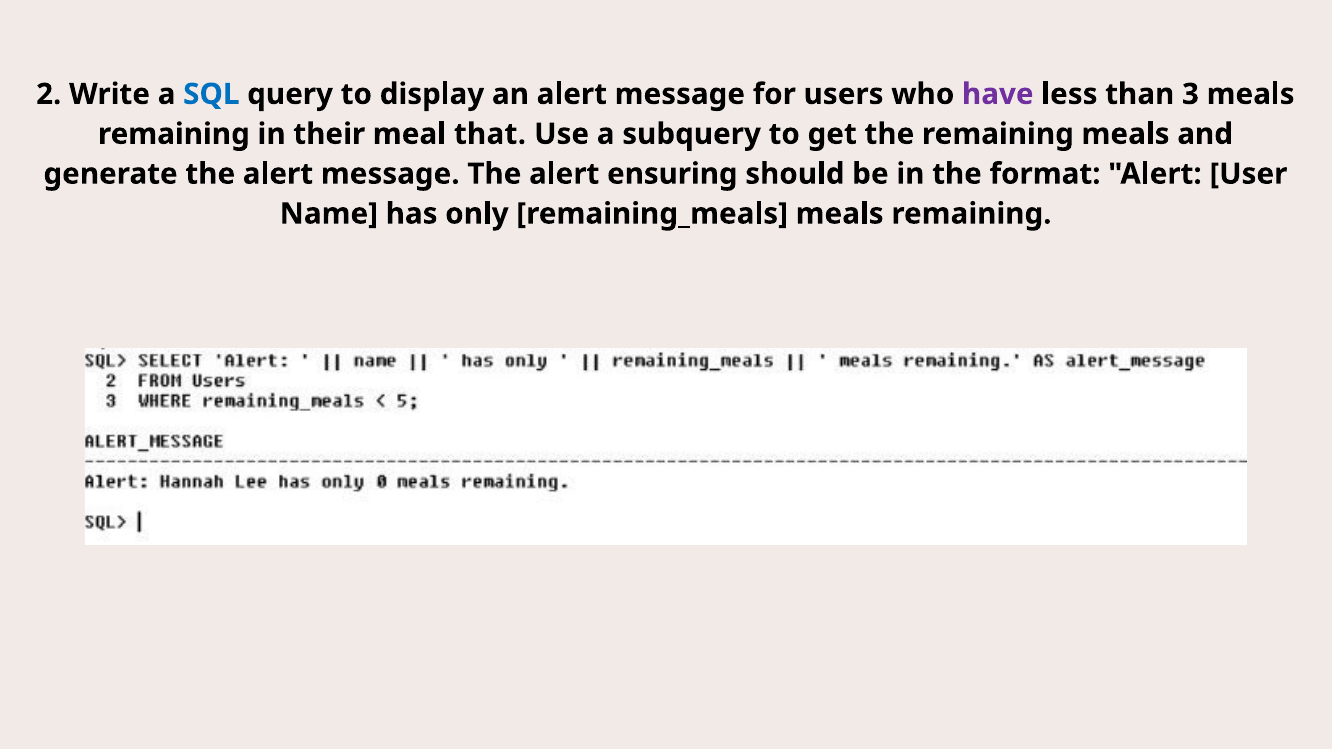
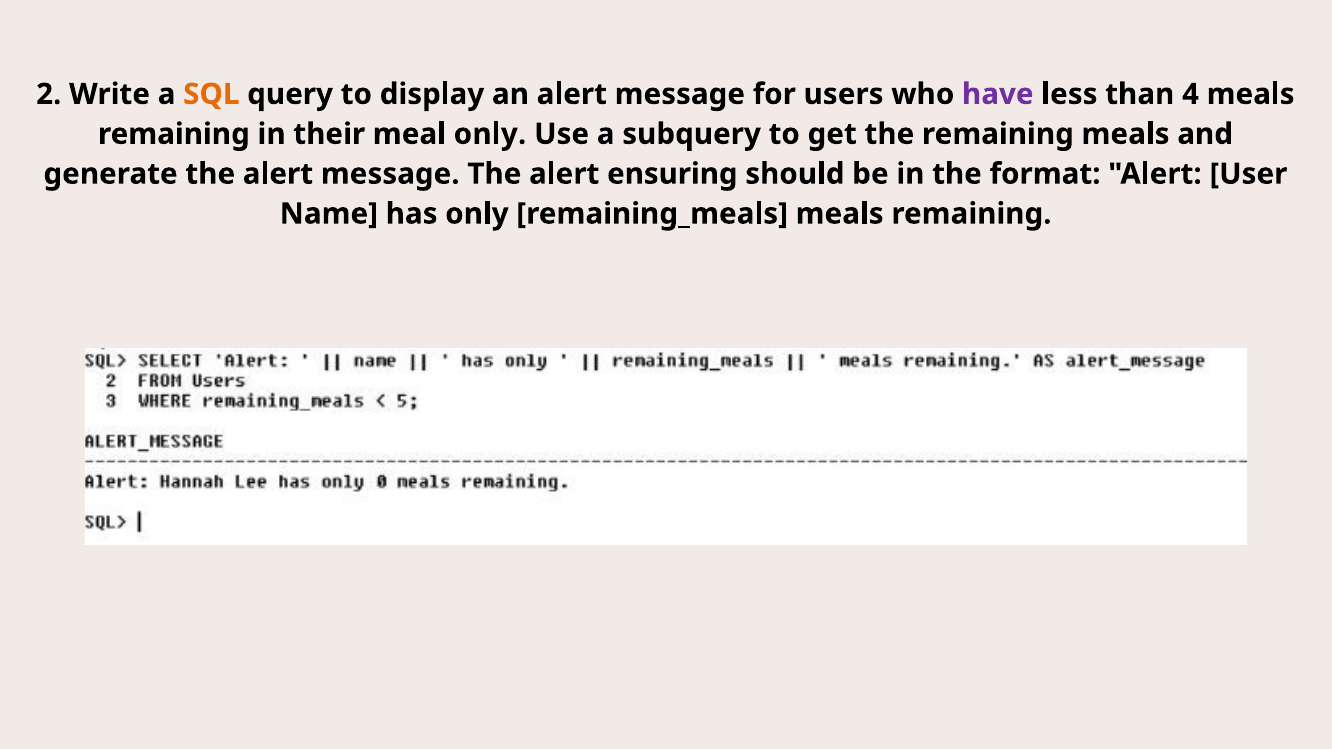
SQL colour: blue -> orange (211, 94)
3: 3 -> 4 (1190, 94)
meal that: that -> only (490, 134)
